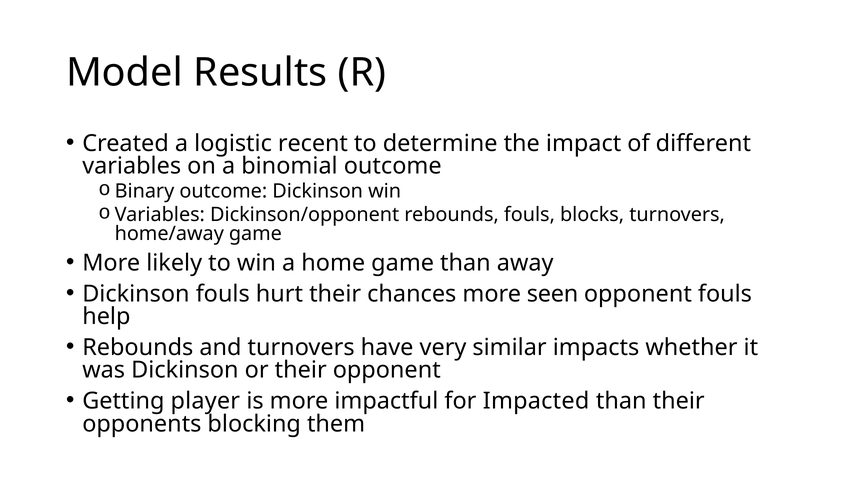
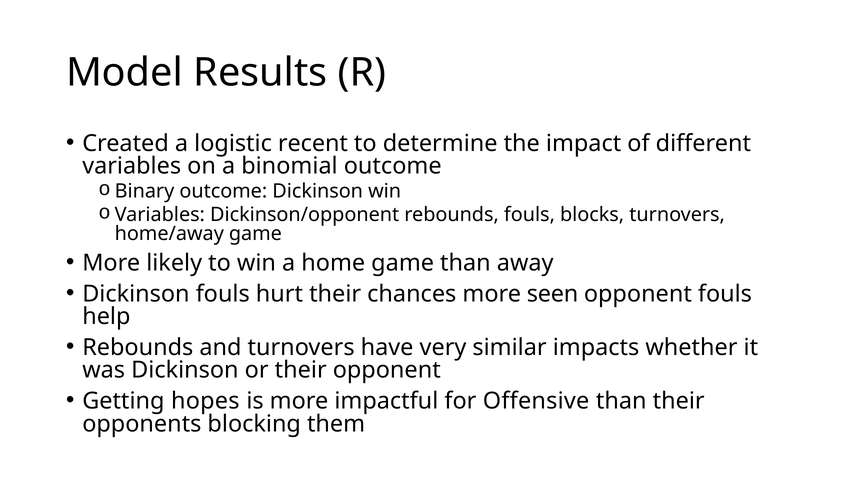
player: player -> hopes (205, 401)
Impacted: Impacted -> Offensive (536, 401)
